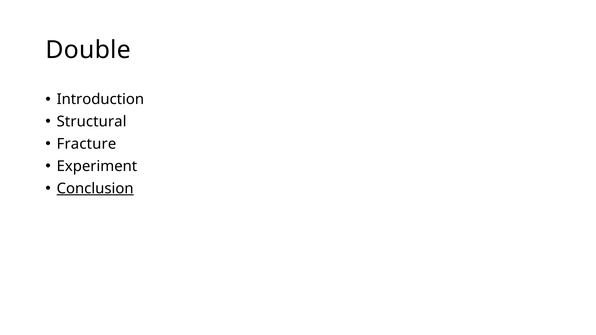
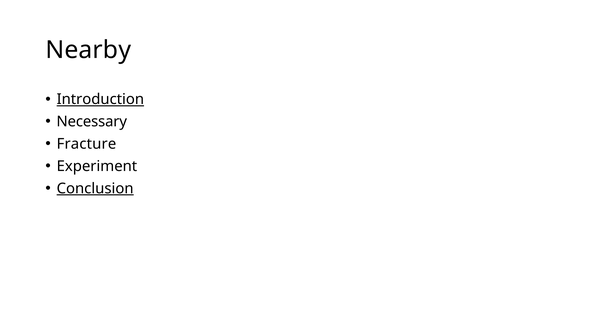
Double: Double -> Nearby (88, 50)
Introduction underline: none -> present (100, 99)
Structural: Structural -> Necessary (92, 122)
